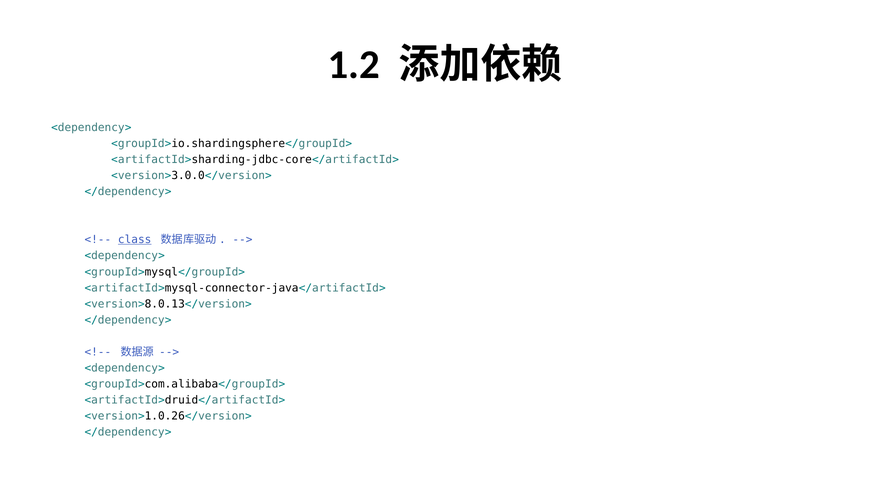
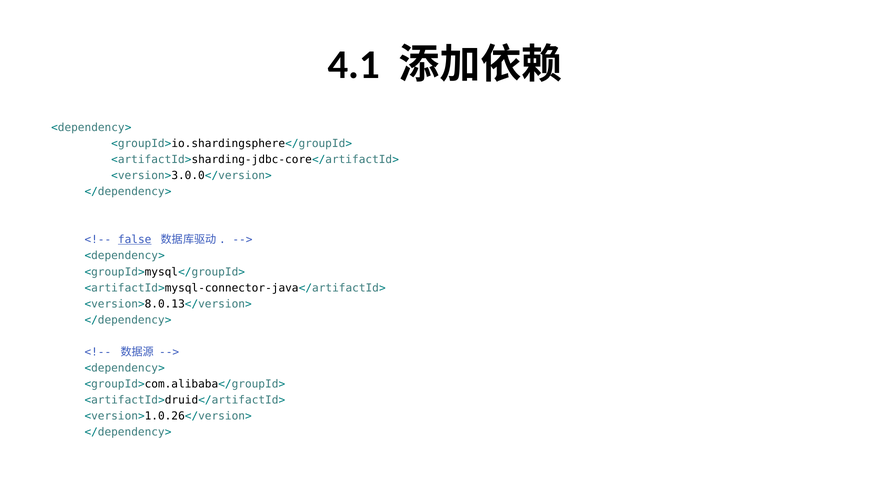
1.2: 1.2 -> 4.1 (354, 65)
class: class -> false (135, 240)
